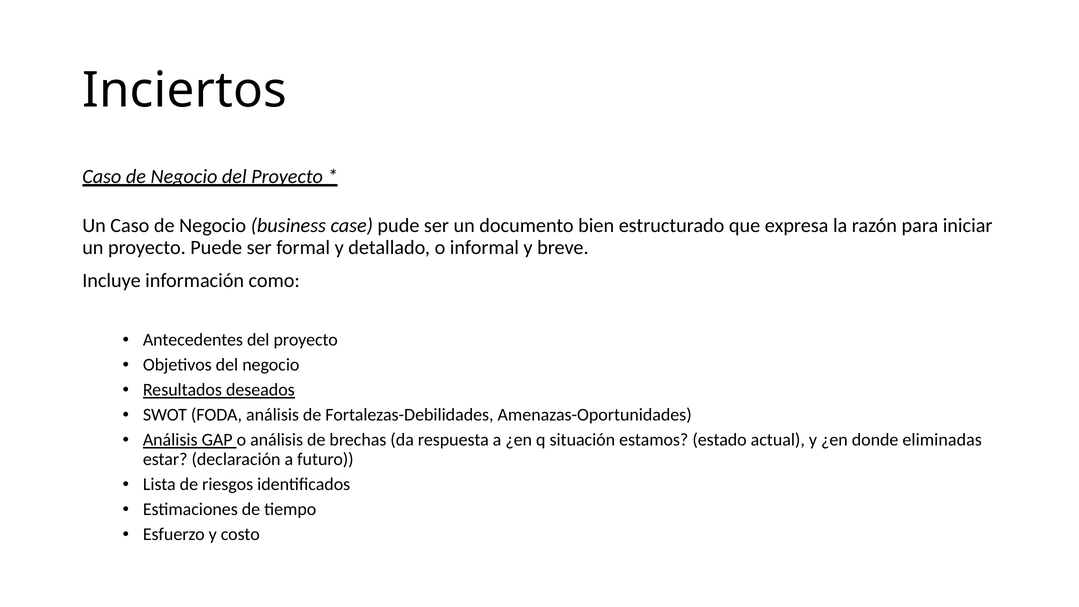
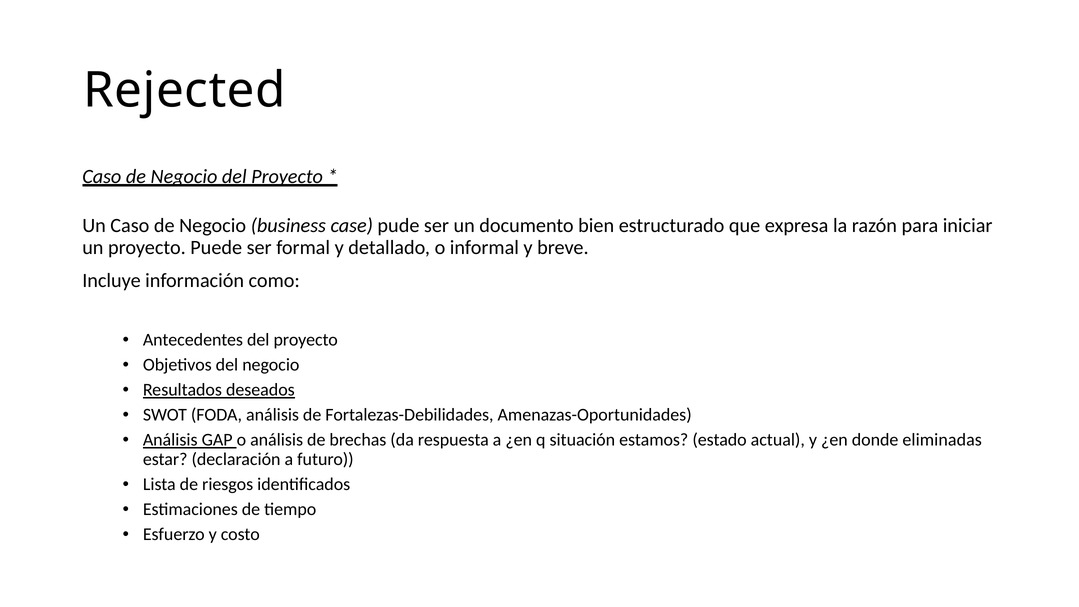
Inciertos: Inciertos -> Rejected (184, 91)
